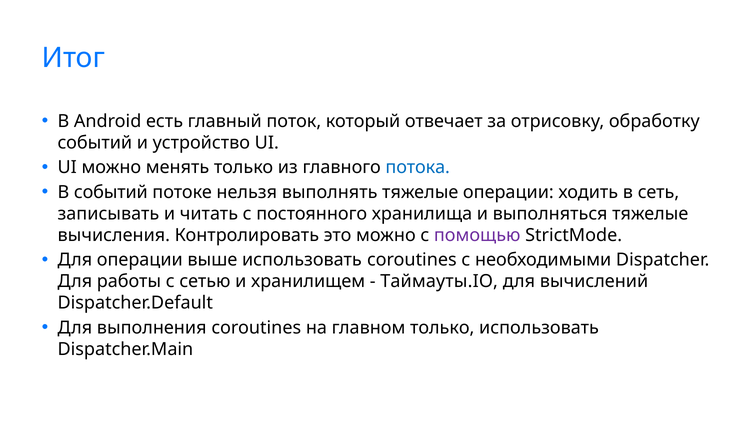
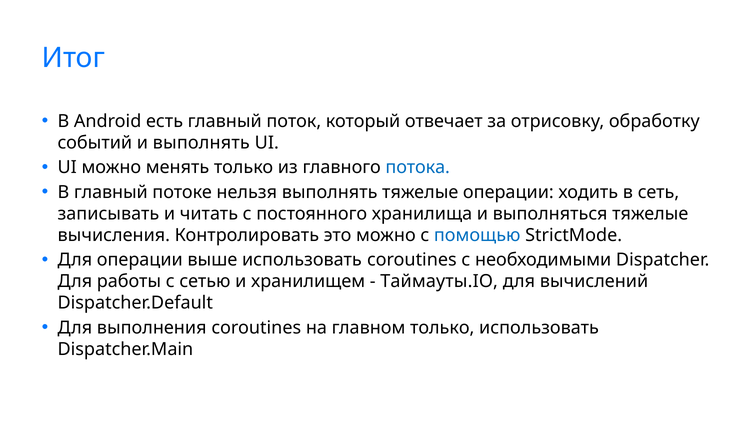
и устройство: устройство -> выполнять (201, 143)
В событий: событий -> главный (111, 192)
помощью colour: purple -> blue (477, 235)
